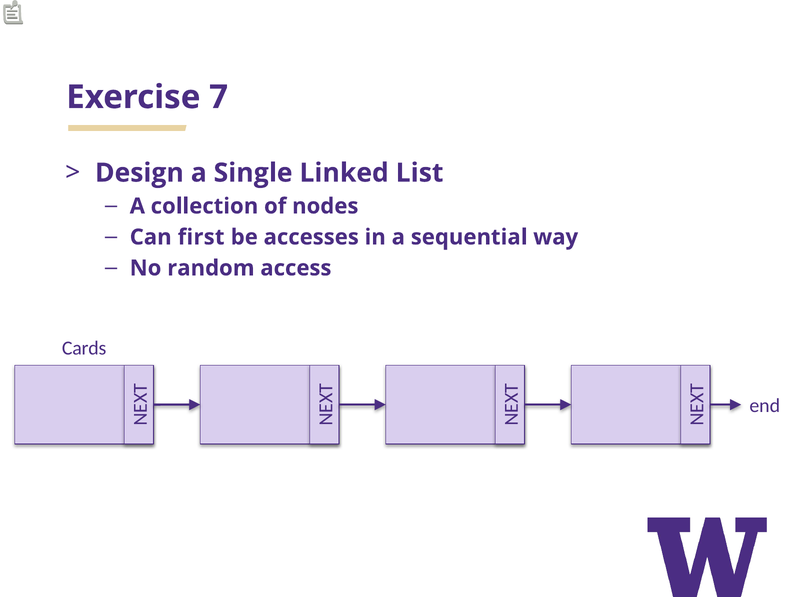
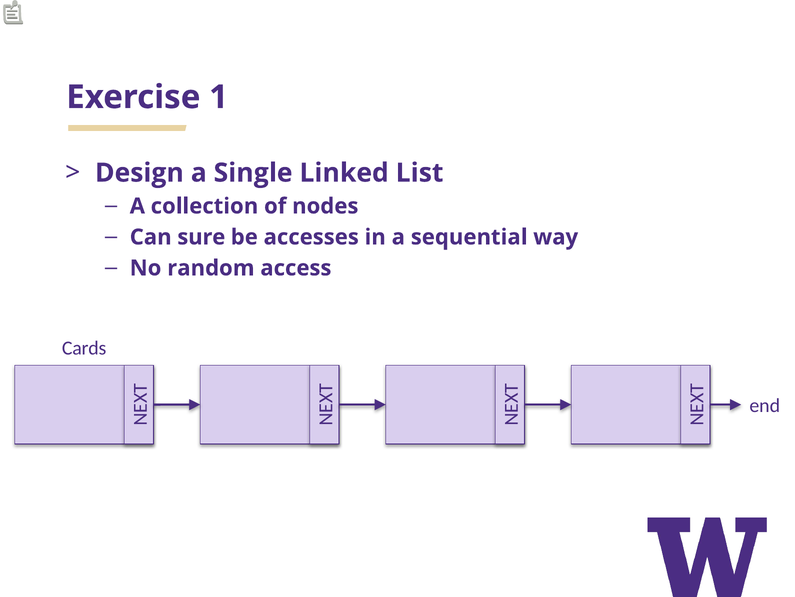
7: 7 -> 1 (219, 97)
first: first -> sure (201, 237)
